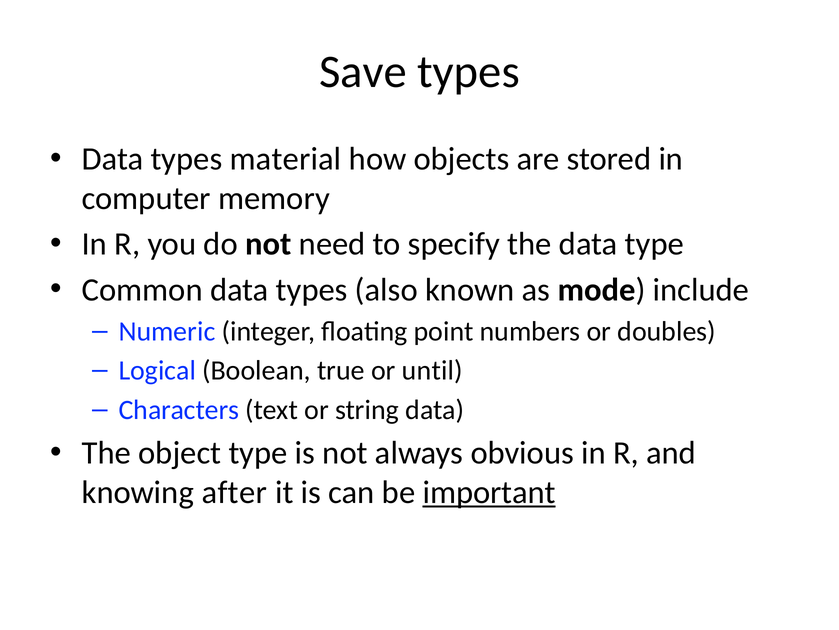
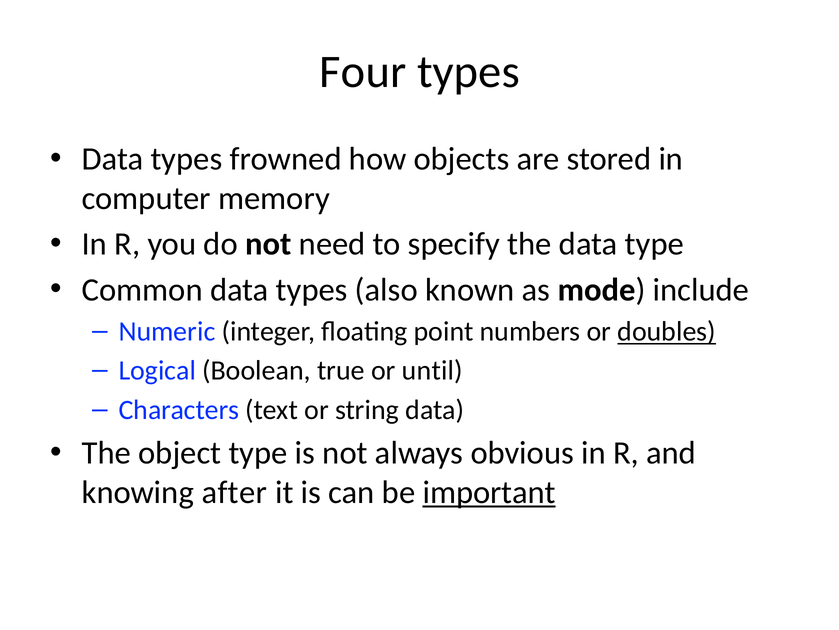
Save: Save -> Four (363, 72)
material: material -> frowned (286, 159)
doubles underline: none -> present (667, 331)
